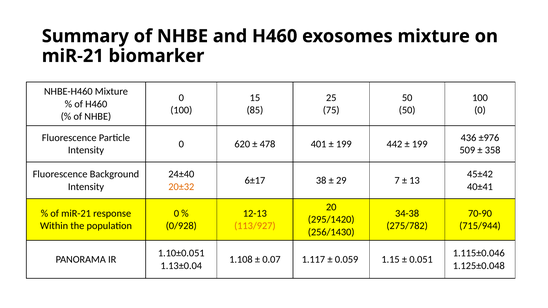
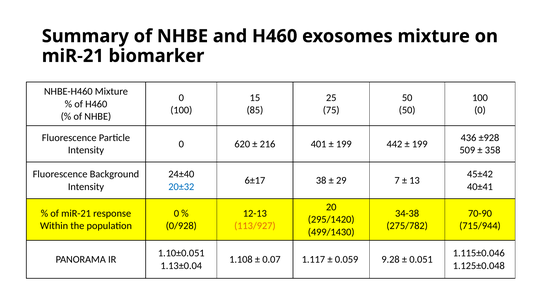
±976: ±976 -> ±928 (489, 138)
478: 478 -> 216 (268, 144)
20±32 colour: orange -> blue (181, 187)
256/1430: 256/1430 -> 499/1430 (331, 232)
1.15: 1.15 -> 9.28 (391, 260)
